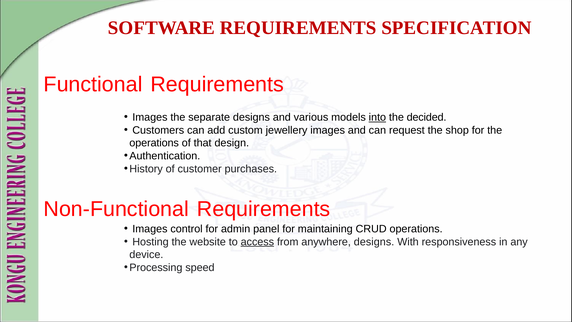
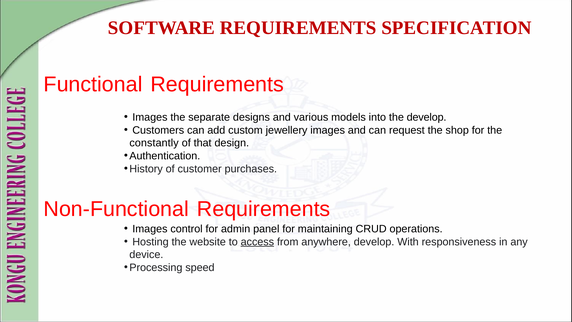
into underline: present -> none (377, 117)
the decided: decided -> develop (427, 117)
operations: operations -> constantly (154, 143)
anywhere designs: designs -> develop (374, 242)
